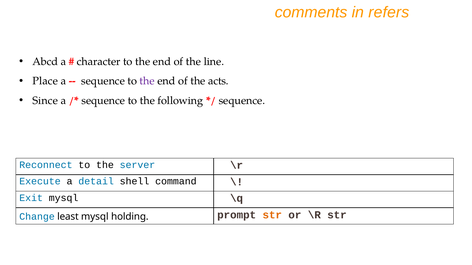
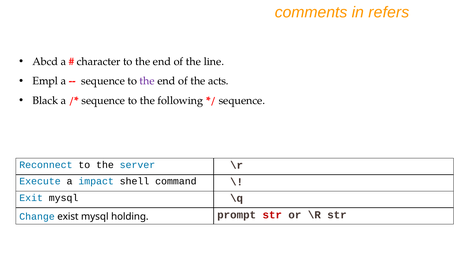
Place: Place -> Empl (45, 81)
Since: Since -> Black (45, 101)
detail: detail -> impact (96, 182)
least: least -> exist (68, 217)
str colour: orange -> red (272, 215)
